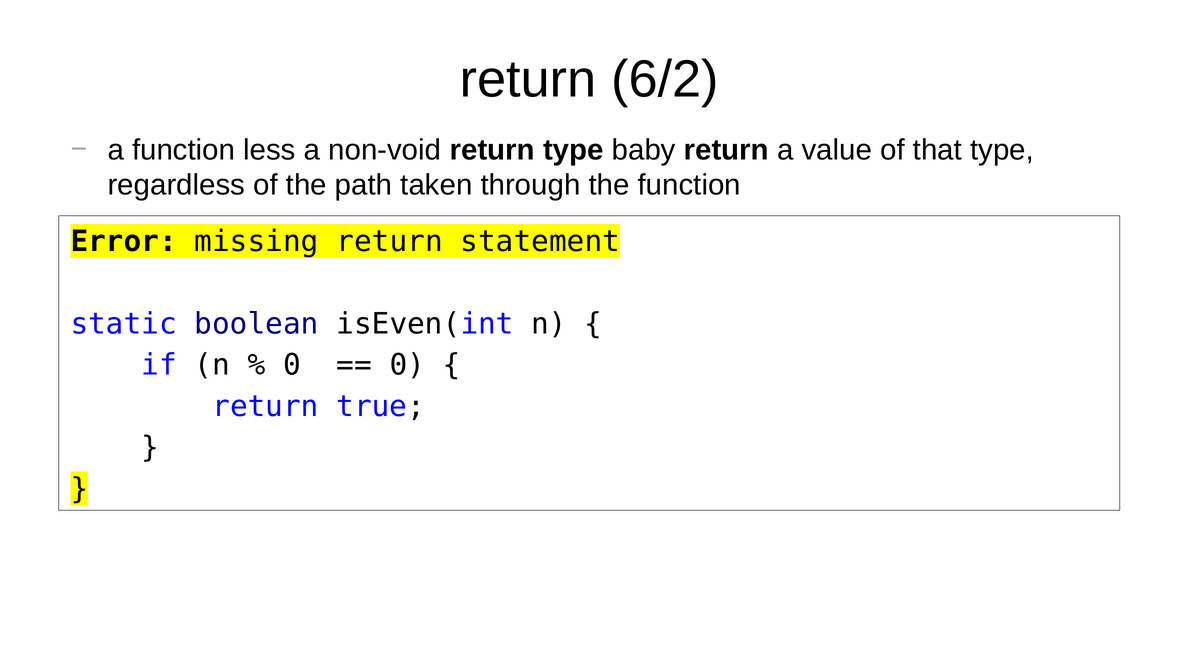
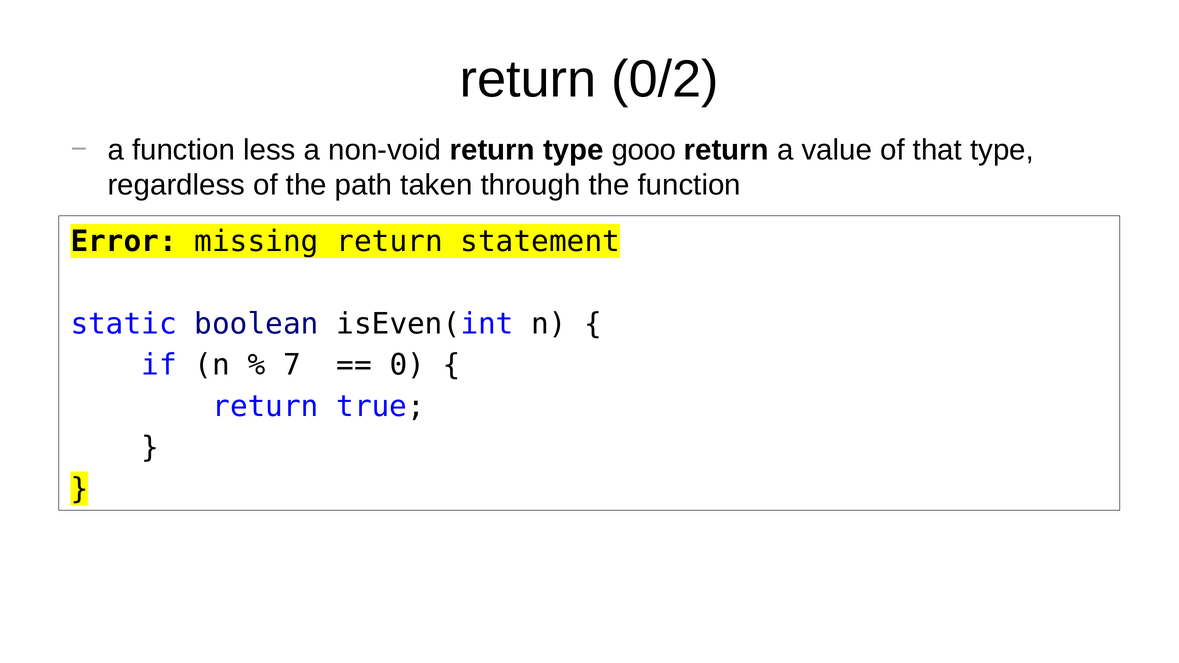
6/2: 6/2 -> 0/2 (665, 79)
baby: baby -> gooo (644, 150)
0: 0 -> 7 (292, 365)
